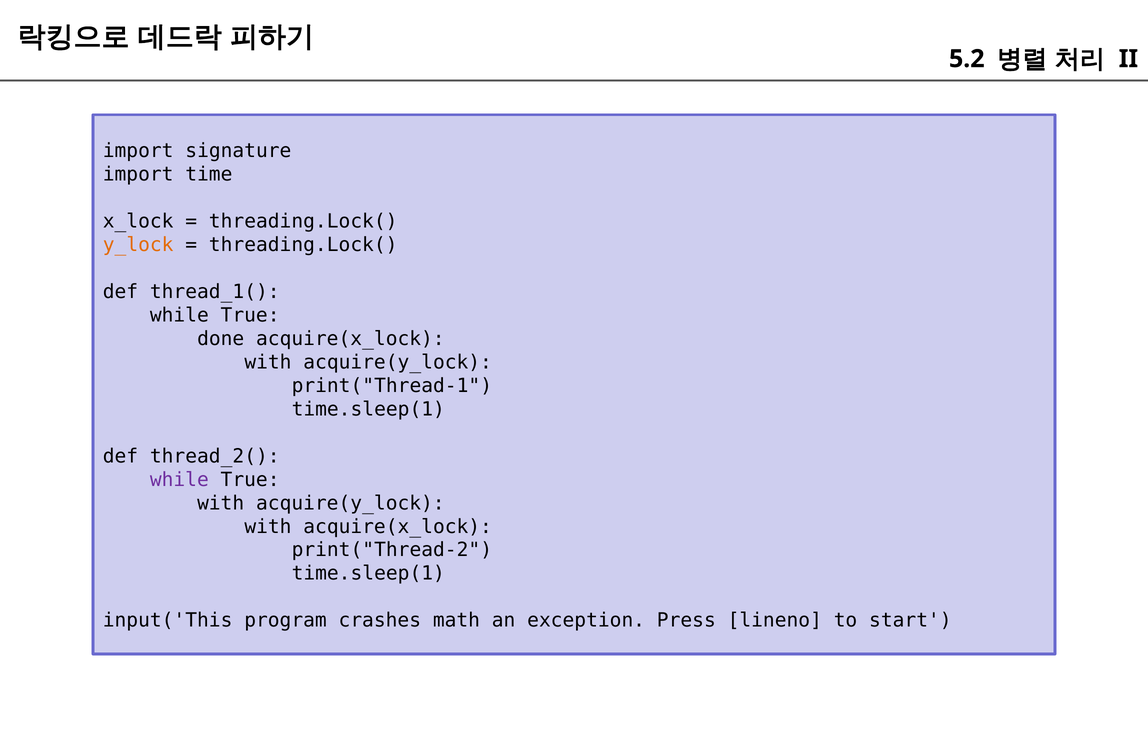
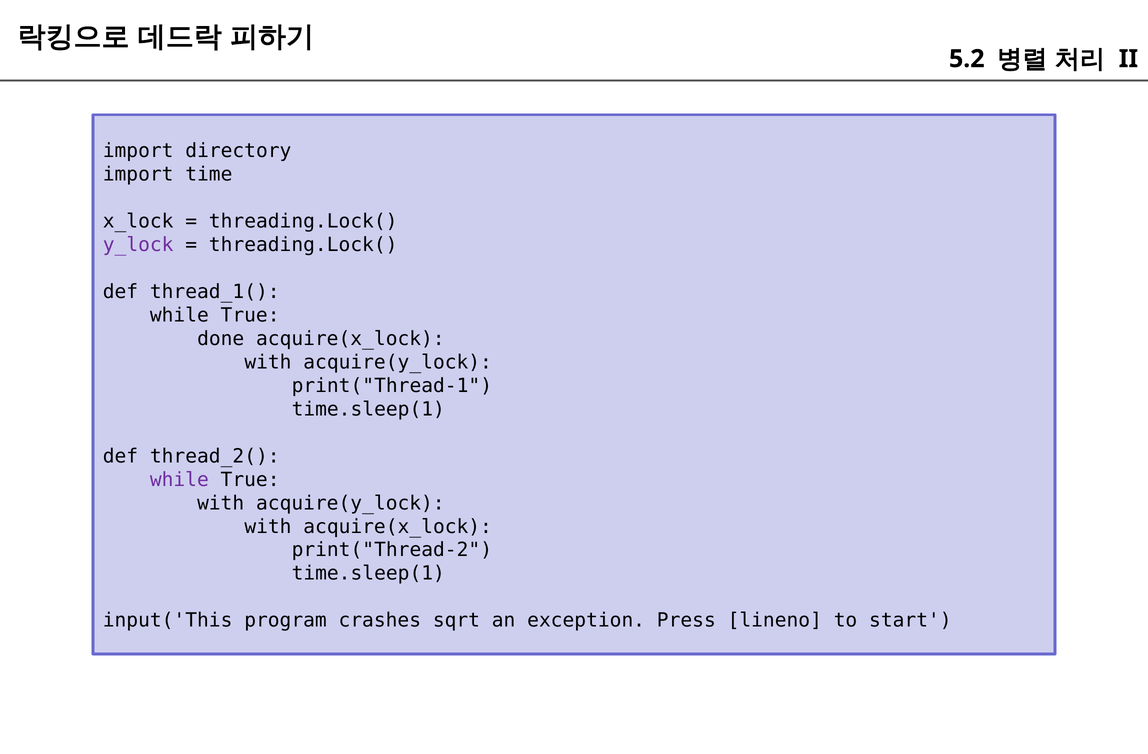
signature: signature -> directory (238, 151)
y_lock colour: orange -> purple (138, 245)
math: math -> sqrt (456, 620)
